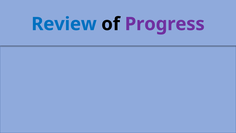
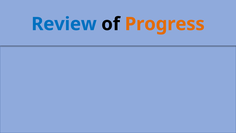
Progress colour: purple -> orange (165, 24)
